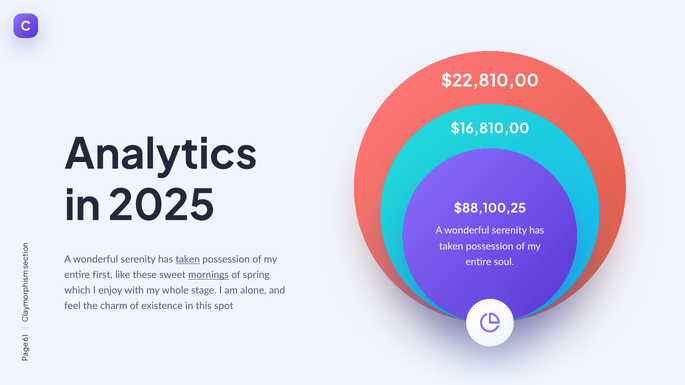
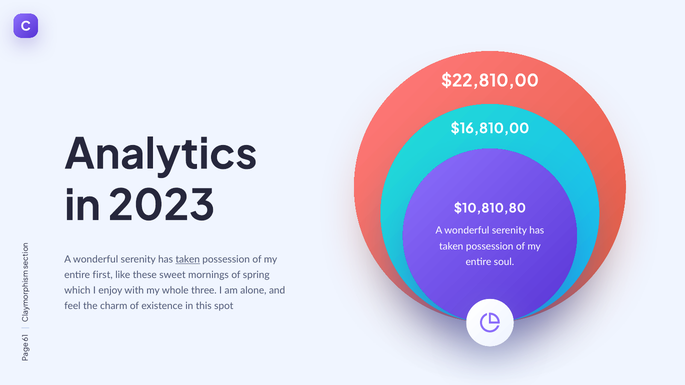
2025: 2025 -> 2023 (162, 206)
$88,100,25: $88,100,25 -> $10,810,80 (490, 208)
mornings underline: present -> none (208, 275)
stage: stage -> three (204, 291)
